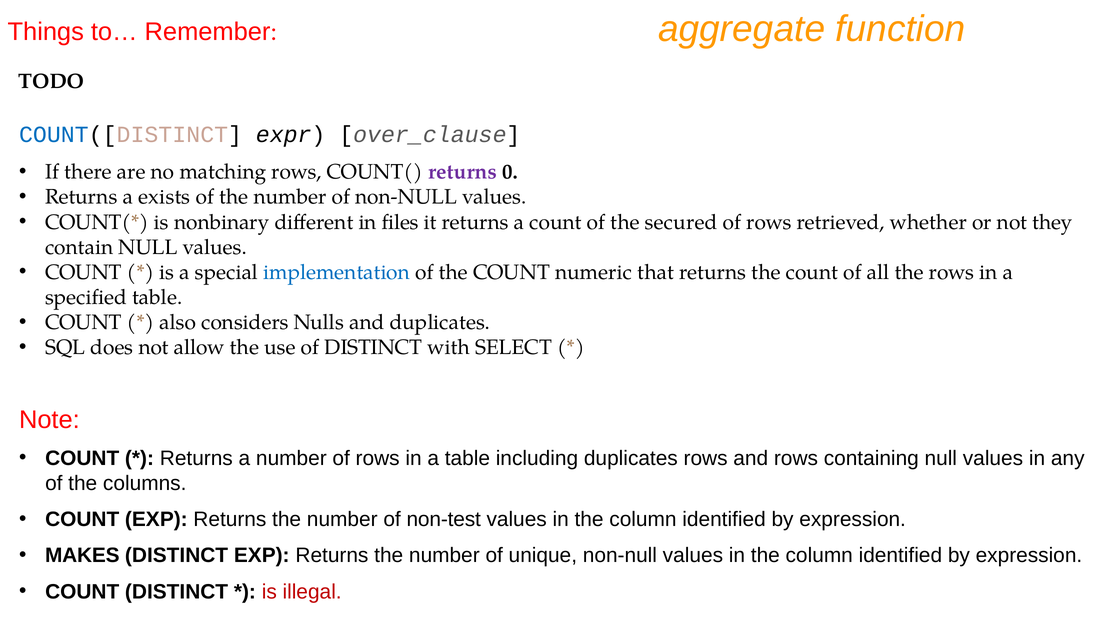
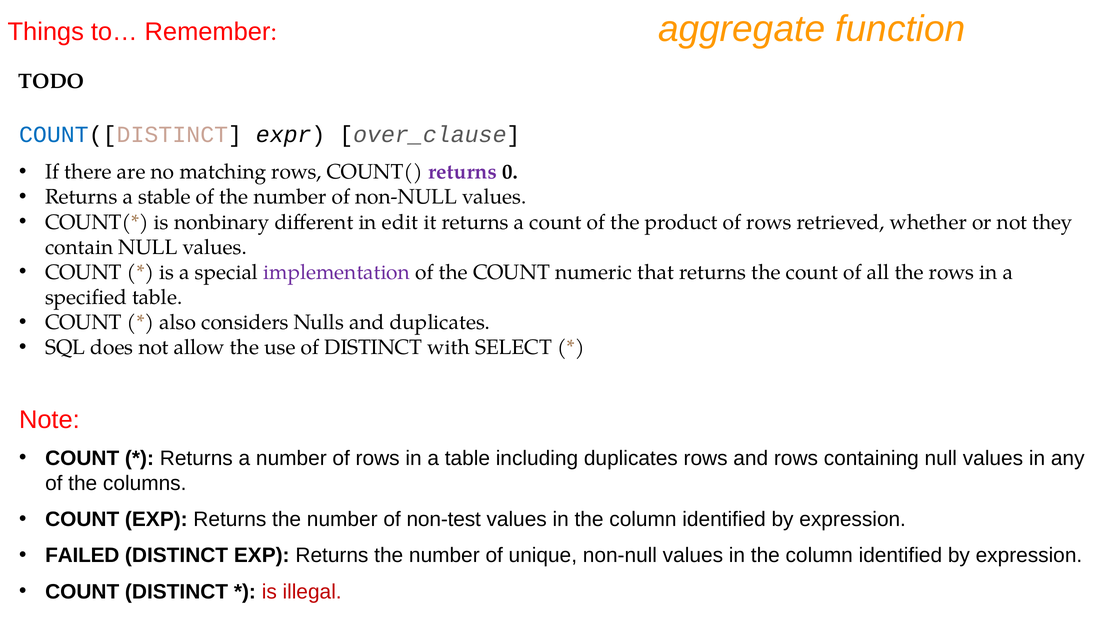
exists: exists -> stable (164, 197)
files: files -> edit (400, 222)
secured: secured -> product (681, 222)
implementation colour: blue -> purple (337, 272)
MAKES: MAKES -> FAILED (82, 556)
